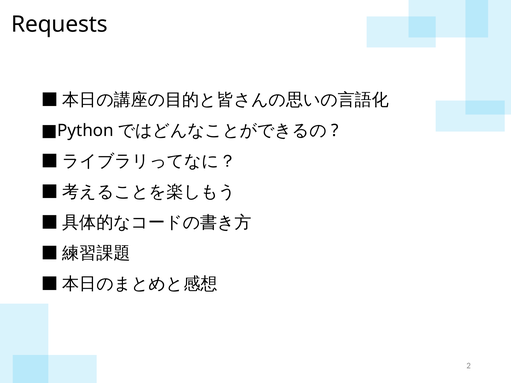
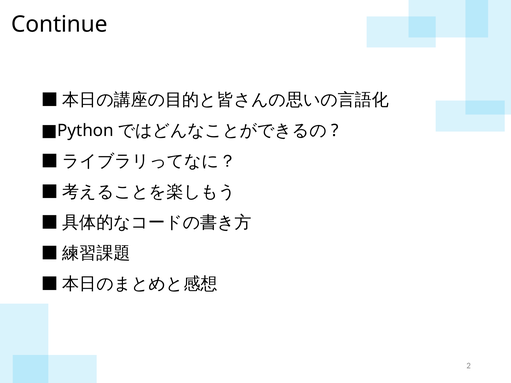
Requests: Requests -> Continue (59, 24)
